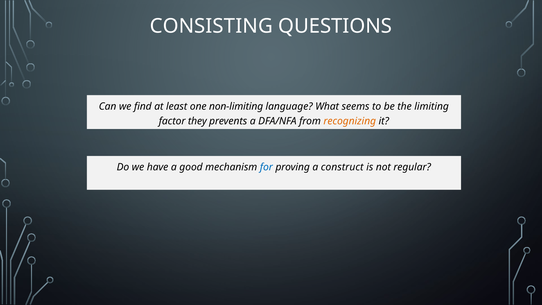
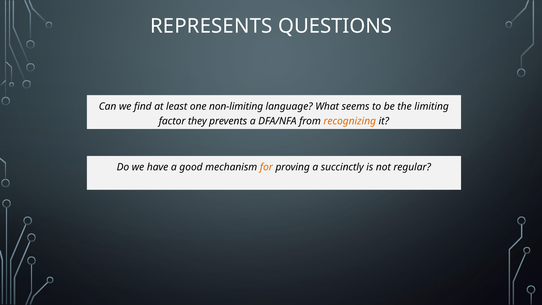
CONSISTING: CONSISTING -> REPRESENTS (211, 26)
for colour: blue -> orange (266, 167)
construct: construct -> succinctly (342, 167)
